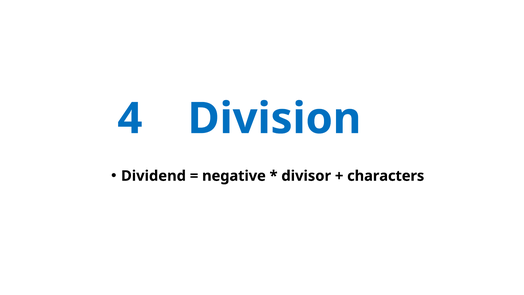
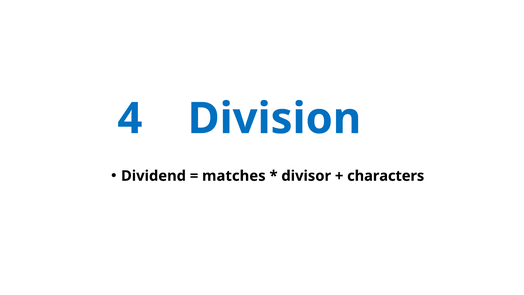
negative: negative -> matches (234, 176)
